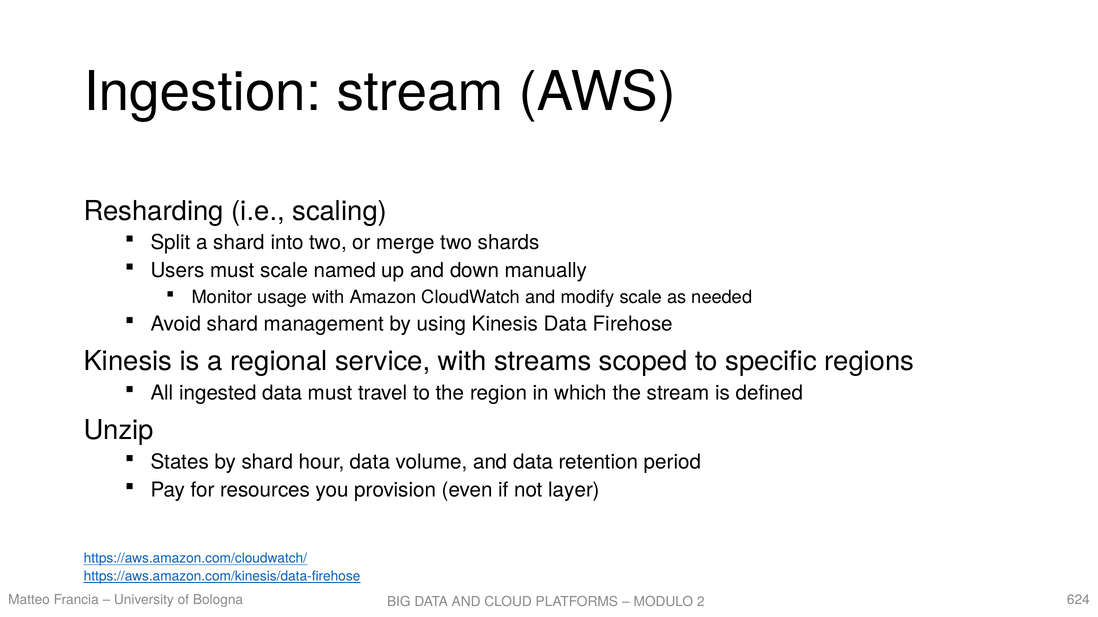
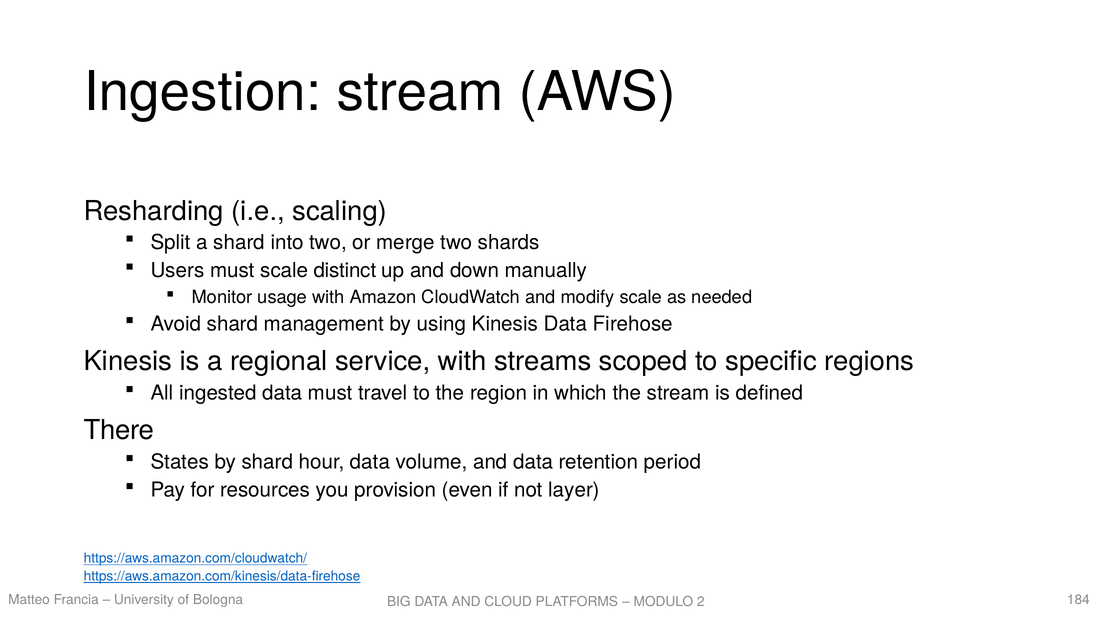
named: named -> distinct (345, 271)
Unzip: Unzip -> There (119, 431)
624: 624 -> 184 (1078, 601)
